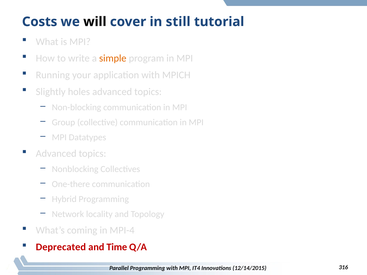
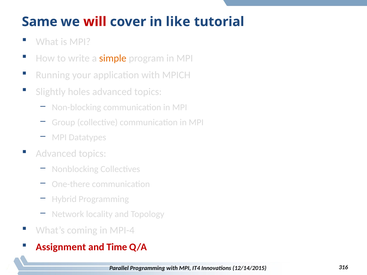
Costs: Costs -> Same (40, 22)
will colour: black -> red (95, 22)
still: still -> like (178, 22)
Deprecated: Deprecated -> Assignment (61, 247)
